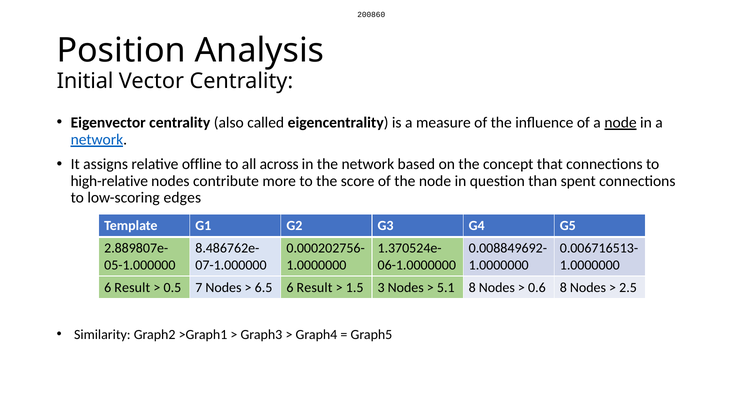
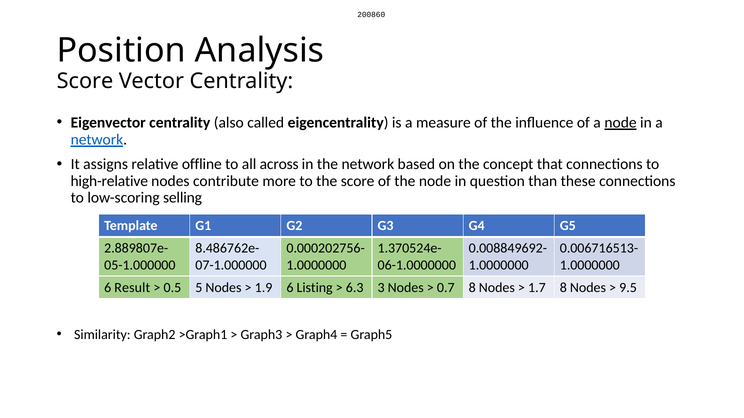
Initial: Initial -> Score (85, 81)
spent: spent -> these (578, 181)
edges: edges -> selling (182, 198)
7: 7 -> 5 (199, 288)
6.5: 6.5 -> 1.9 (264, 288)
Result: Result -> Listing (315, 288)
1.5: 1.5 -> 6.3 (355, 288)
5.1: 5.1 -> 0.7 (446, 288)
0.6: 0.6 -> 1.7 (537, 288)
2.5: 2.5 -> 9.5 (628, 288)
